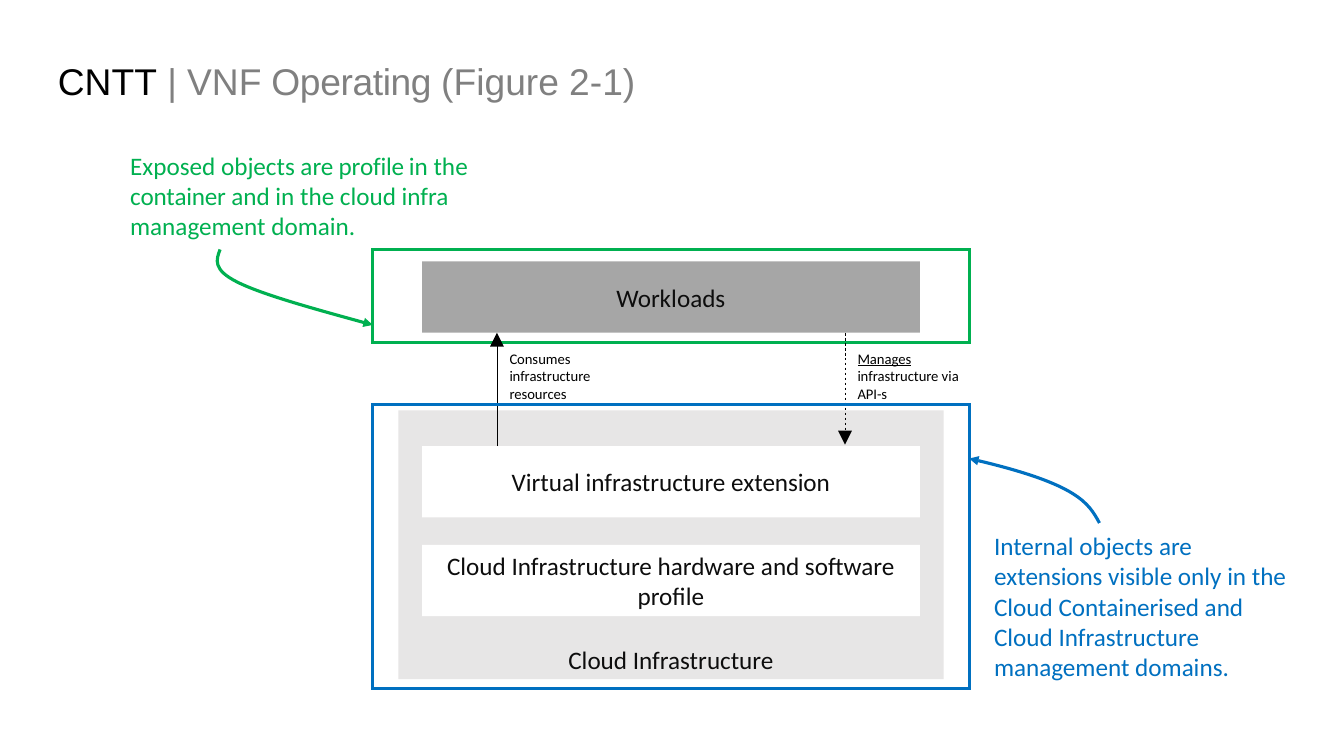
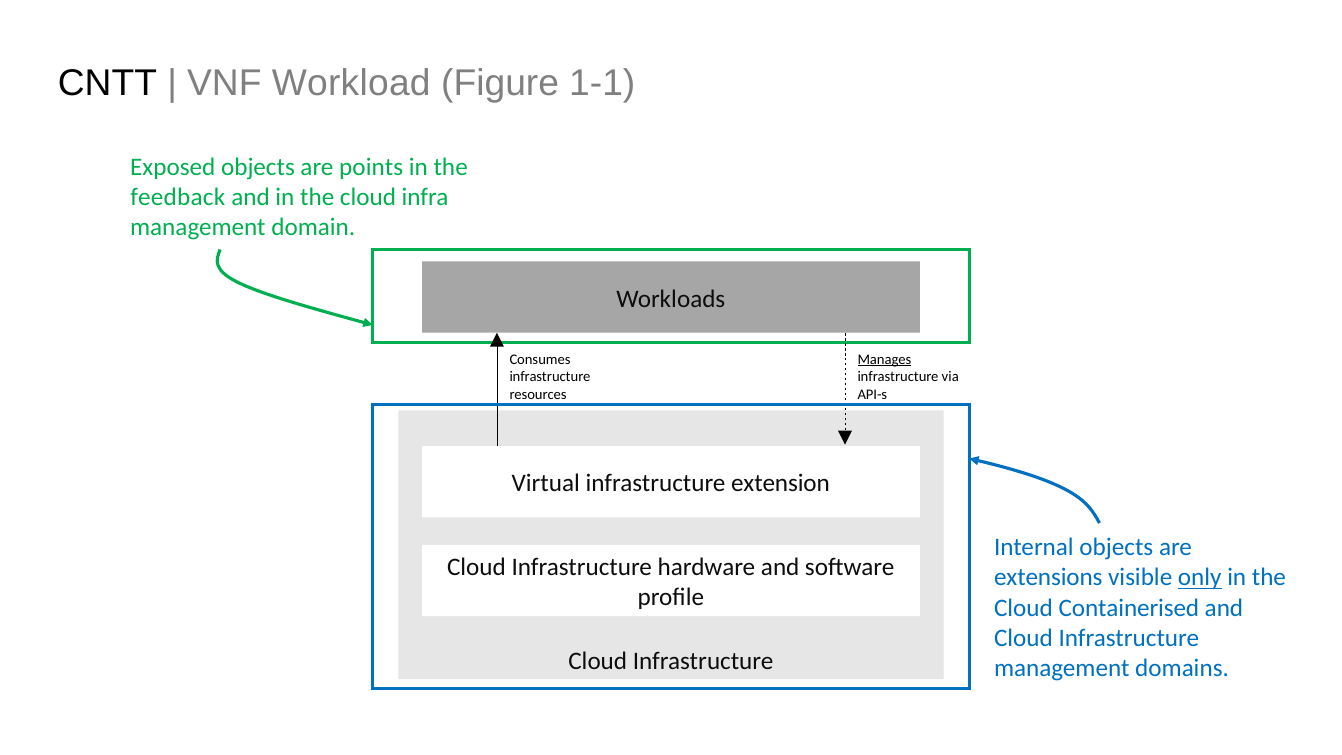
Operating: Operating -> Workload (351, 83)
2-1: 2-1 -> 1-1 (602, 83)
are profile: profile -> points (371, 167)
container: container -> feedback (178, 197)
only underline: none -> present (1200, 577)
